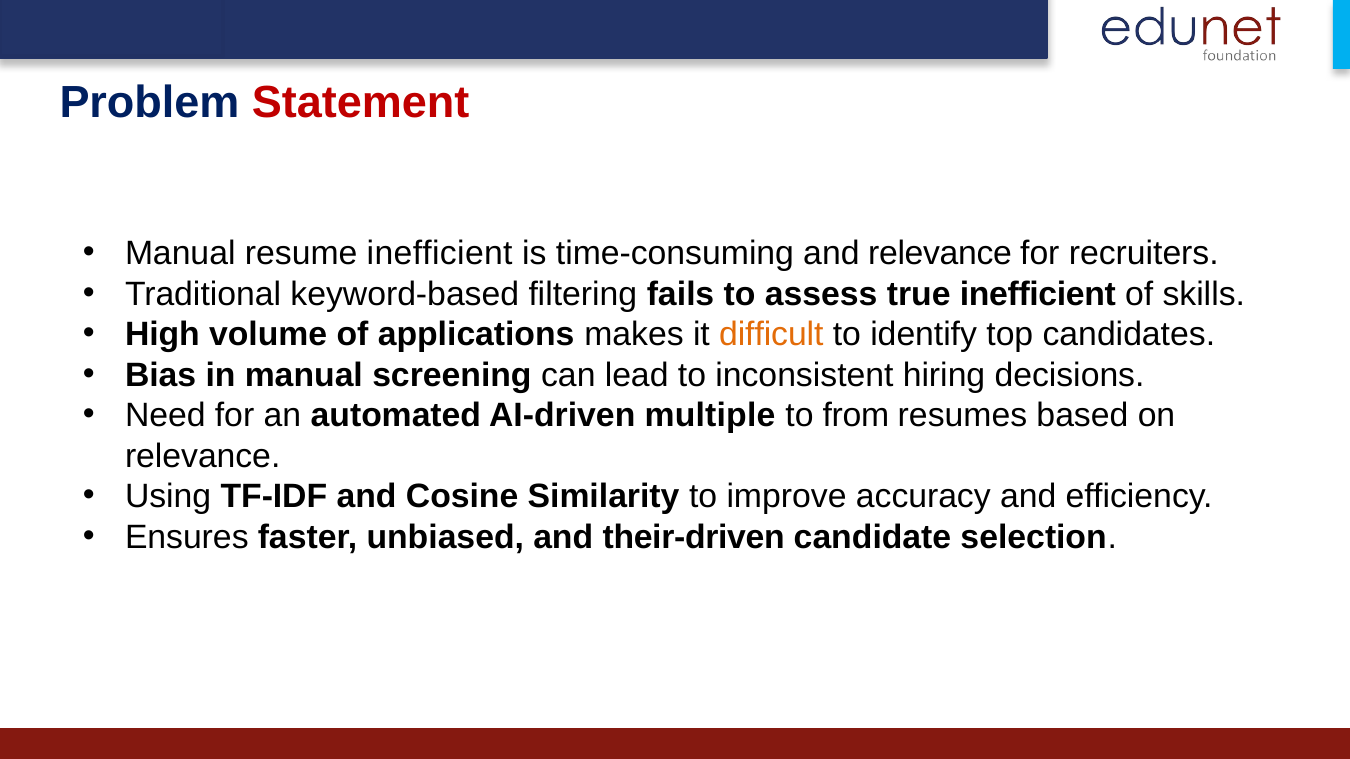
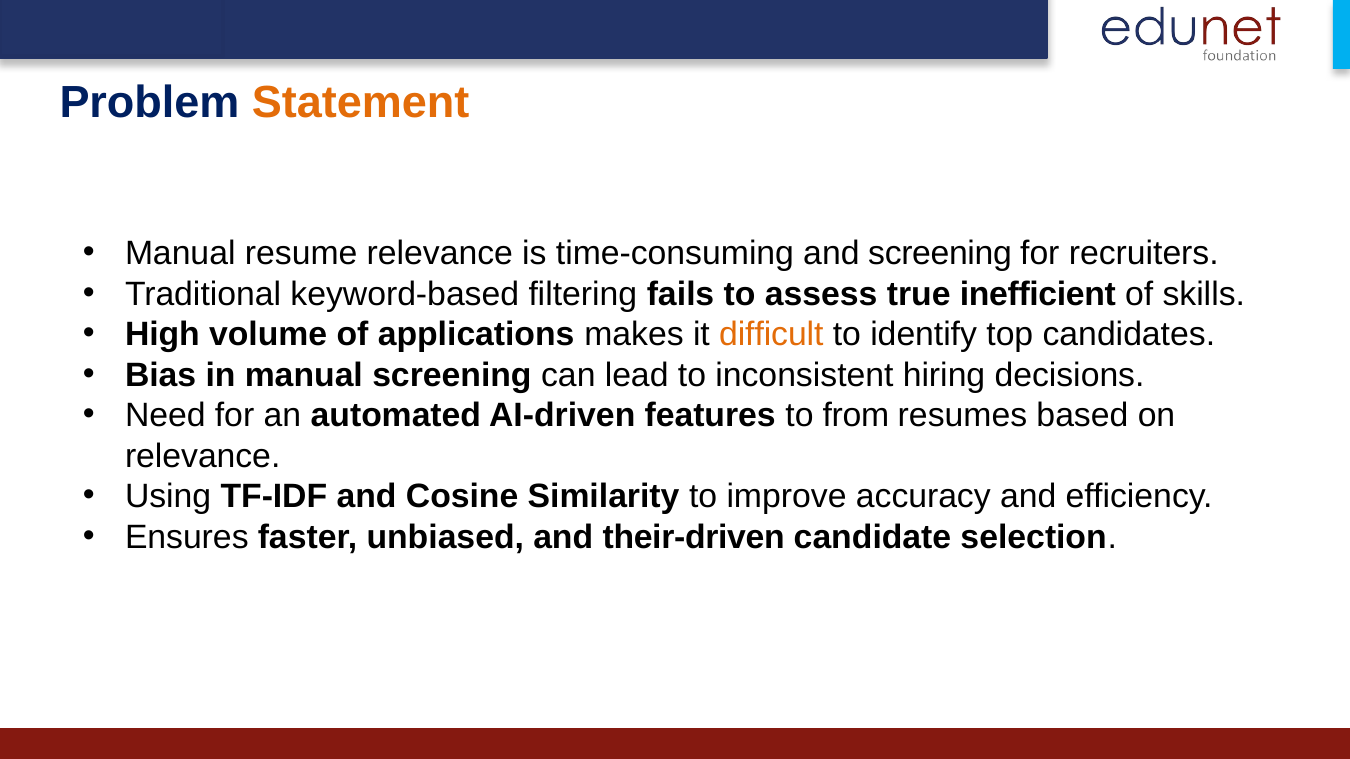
Statement colour: red -> orange (361, 103)
resume inefficient: inefficient -> relevance (440, 254)
and relevance: relevance -> screening (940, 254)
multiple: multiple -> features (710, 416)
